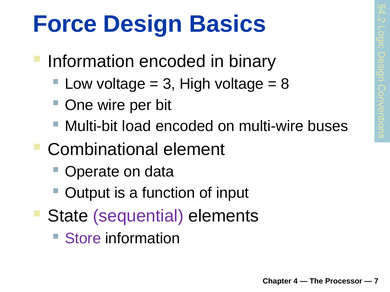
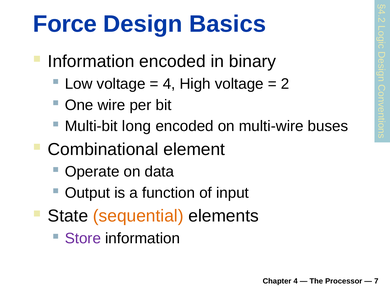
3: 3 -> 4 (169, 84)
8: 8 -> 2 (285, 84)
load: load -> long (137, 126)
sequential colour: purple -> orange (138, 216)
